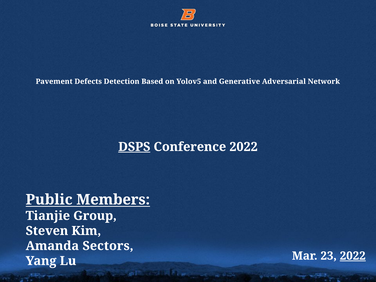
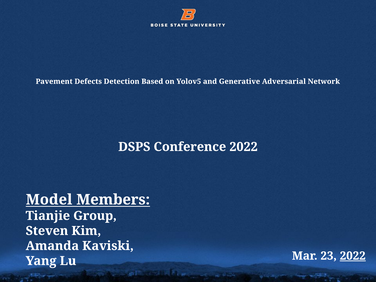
DSPS underline: present -> none (134, 147)
Public: Public -> Model (49, 200)
Sectors: Sectors -> Kaviski (108, 246)
